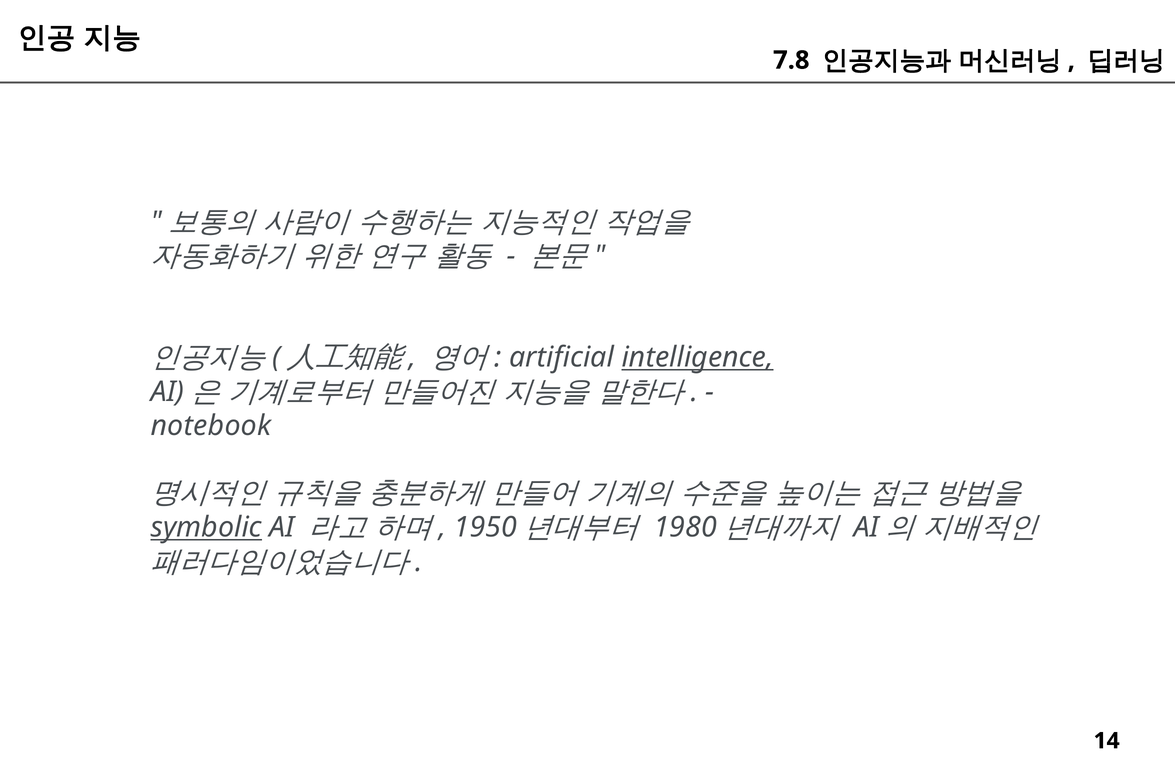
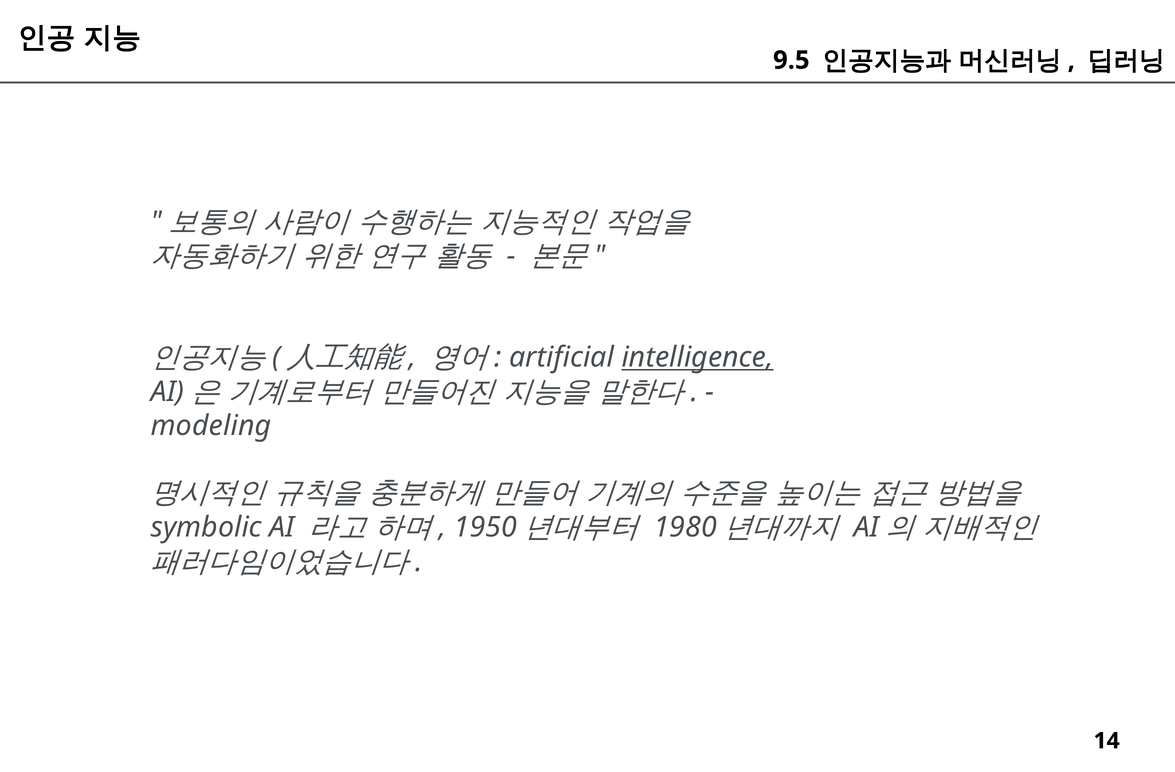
7.8: 7.8 -> 9.5 (791, 60)
notebook: notebook -> modeling (211, 426)
symbolic underline: present -> none (206, 527)
